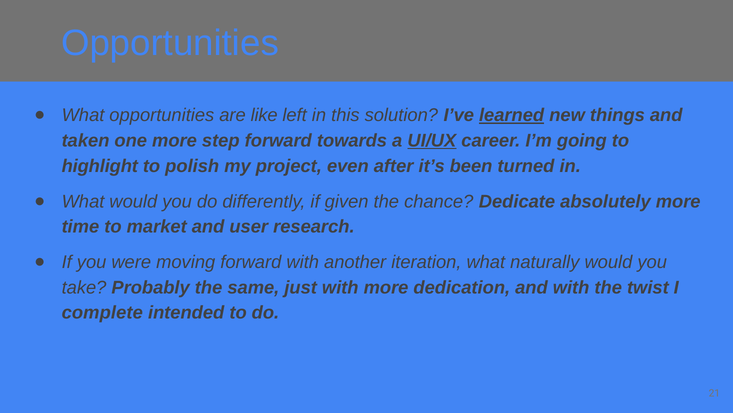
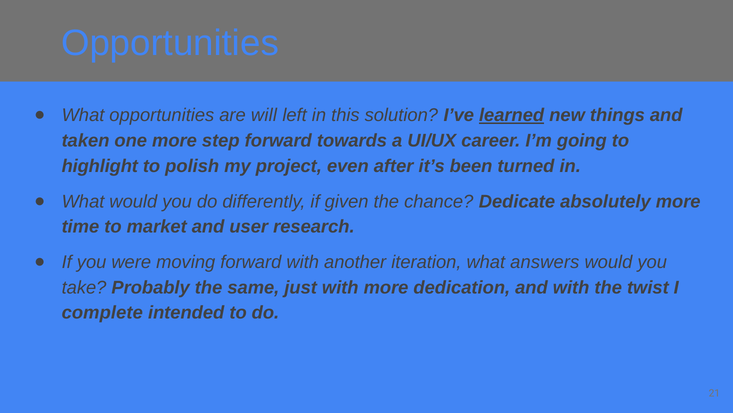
like: like -> will (264, 115)
UI/UX underline: present -> none (432, 141)
naturally: naturally -> answers (545, 262)
